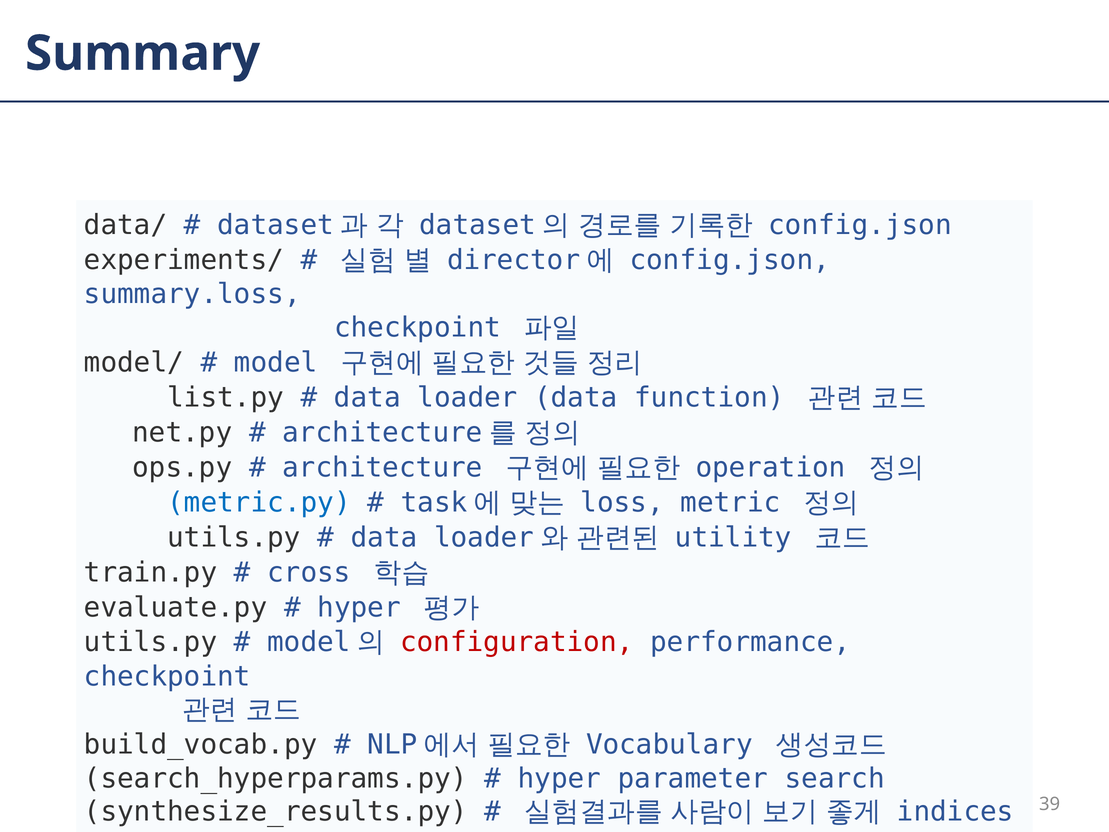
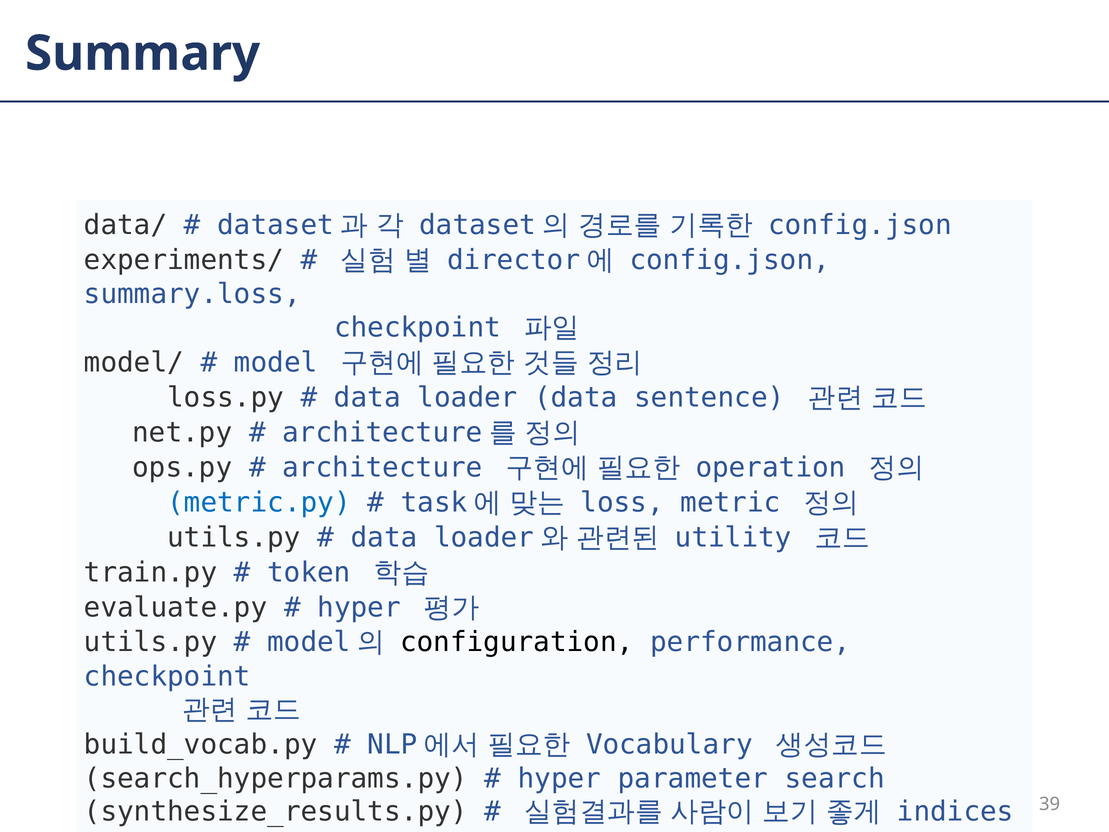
list.py: list.py -> loss.py (226, 397)
function: function -> sentence (709, 397)
cross: cross -> token (309, 572)
configuration colour: red -> black (517, 642)
